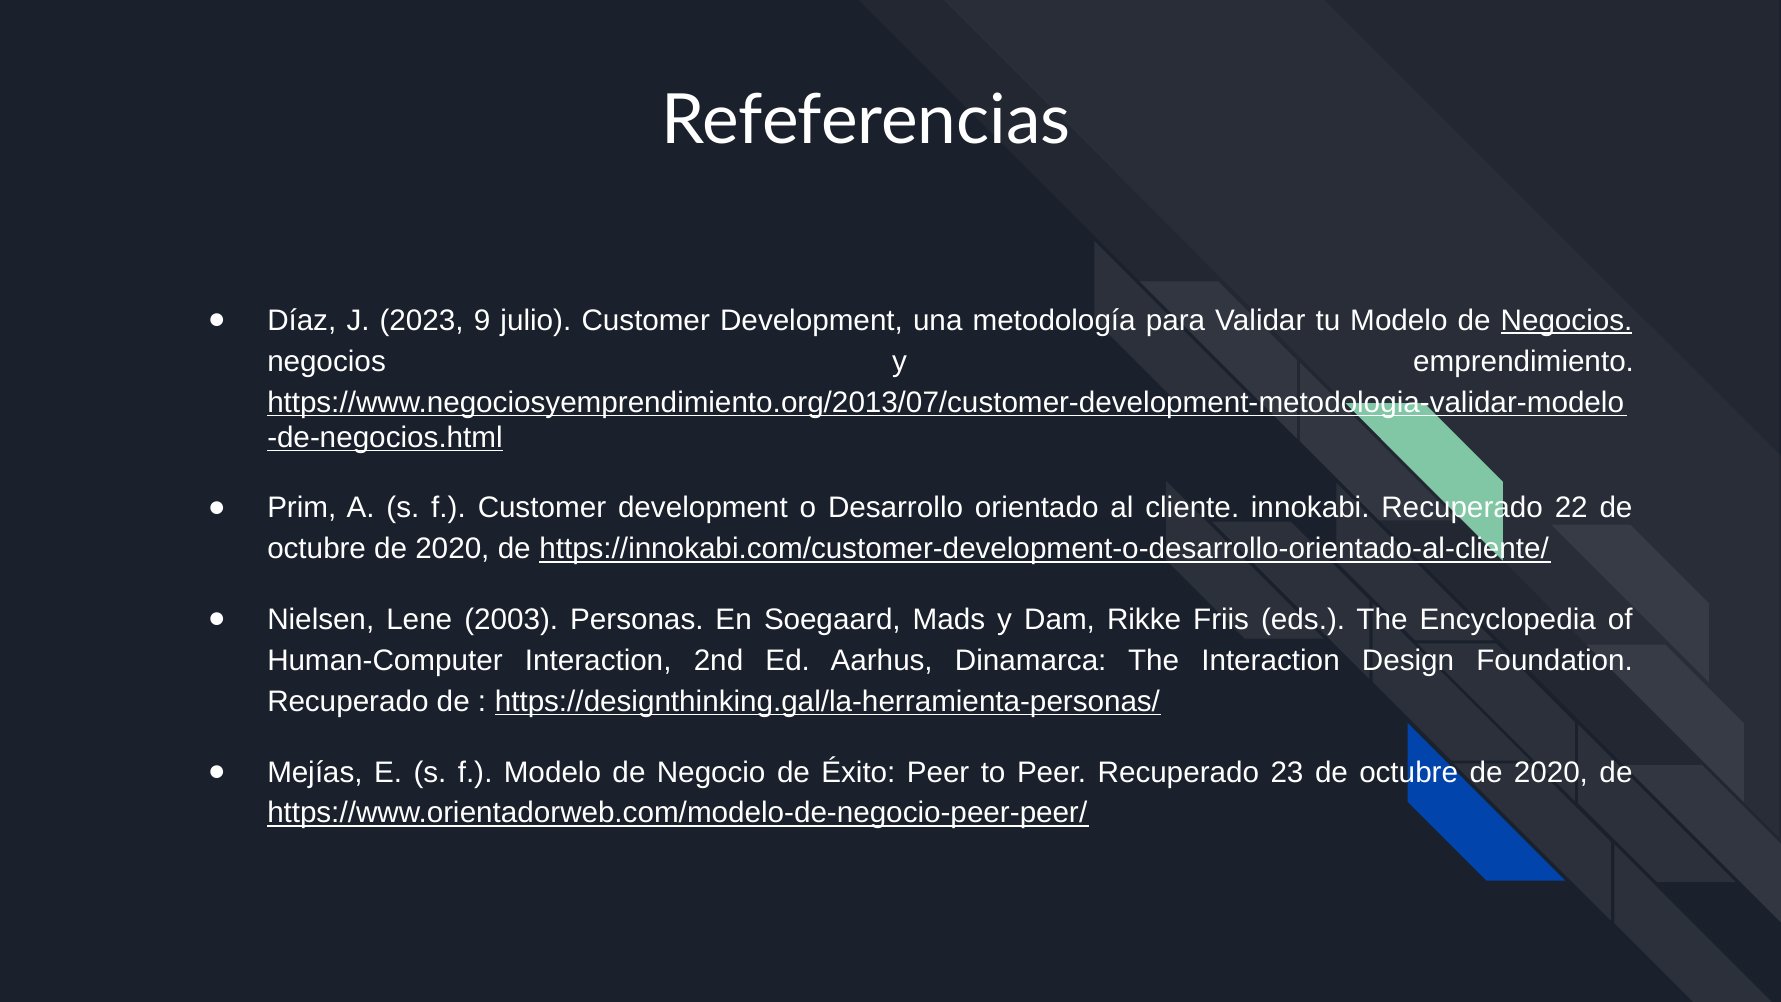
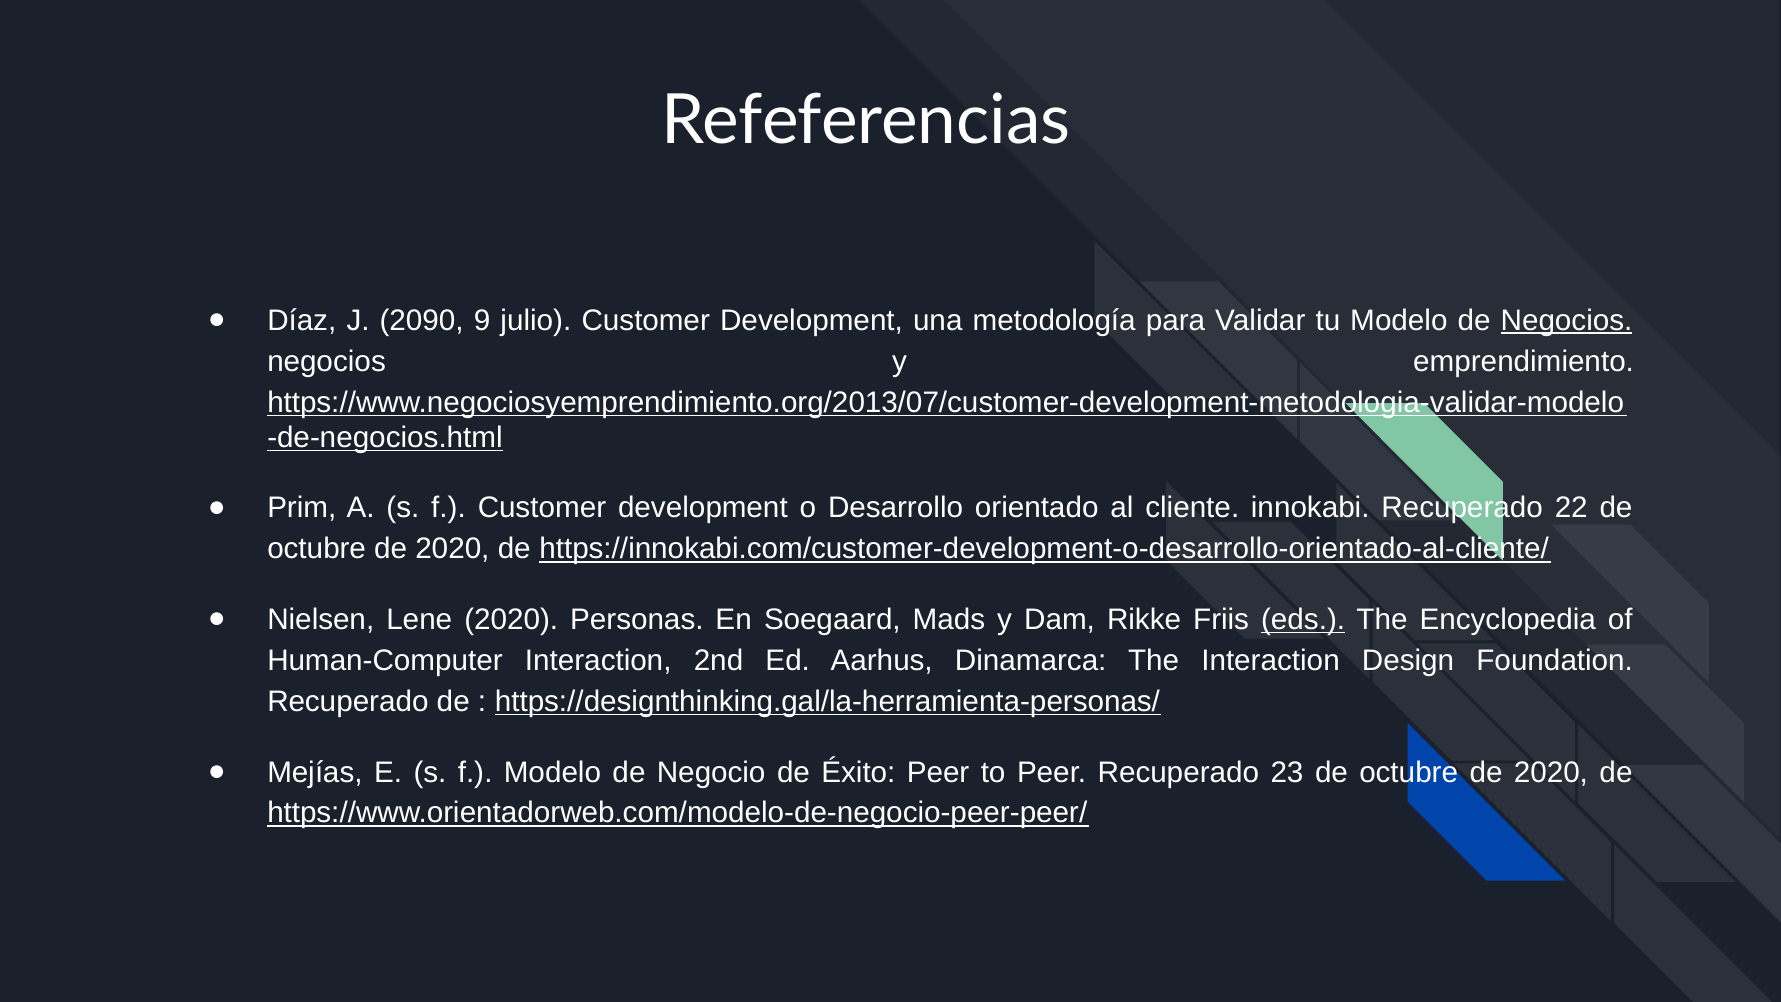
2023: 2023 -> 2090 (422, 321)
Lene 2003: 2003 -> 2020 (511, 620)
eds underline: none -> present (1303, 620)
